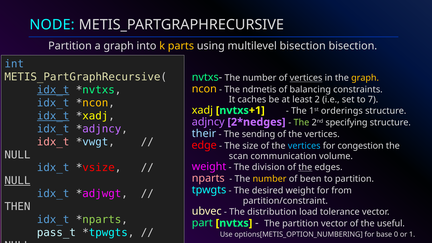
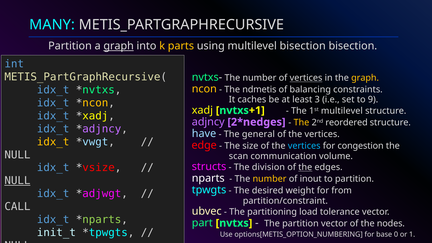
NODE: NODE -> MANY (52, 25)
graph underline: none -> present (119, 46)
idx_t underline: present -> none (53, 90)
2: 2 -> 3 (317, 100)
7: 7 -> 9 (373, 100)
1st orderings: orderings -> multilevel (342, 111)
idx_t underline: present -> none (53, 116)
The colour: light green -> yellow (301, 123)
specifying: specifying -> reordered (347, 123)
their: their -> have (204, 134)
sending: sending -> general (258, 134)
idx_t colour: pink -> yellow (53, 142)
weight: weight -> structs (209, 167)
nparts colour: pink -> white (208, 178)
been: been -> inout (311, 179)
THEN: THEN -> CALL (17, 207)
distribution: distribution -> partitioning (272, 212)
useful: useful -> nodes (391, 224)
pass_t: pass_t -> init_t (56, 233)
